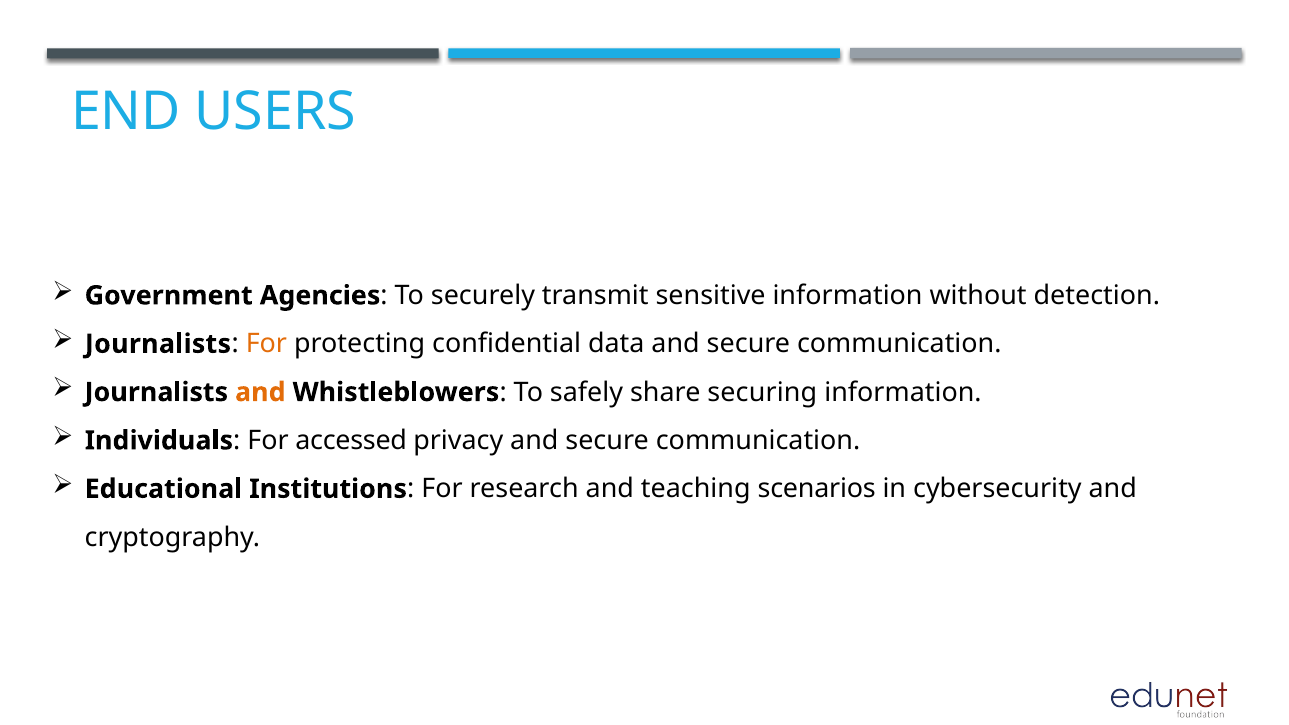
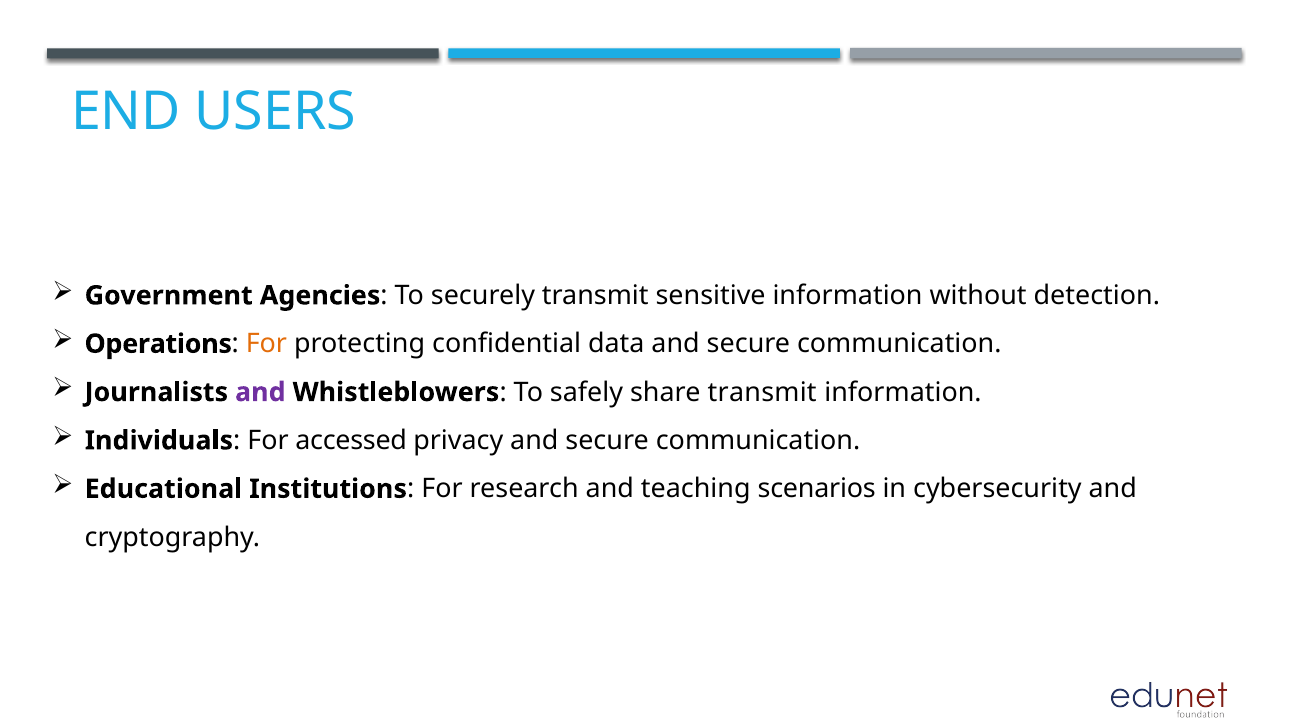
Journalists: Journalists -> Operations (158, 344)
and colour: orange -> purple (260, 392)
share securing: securing -> transmit (762, 392)
